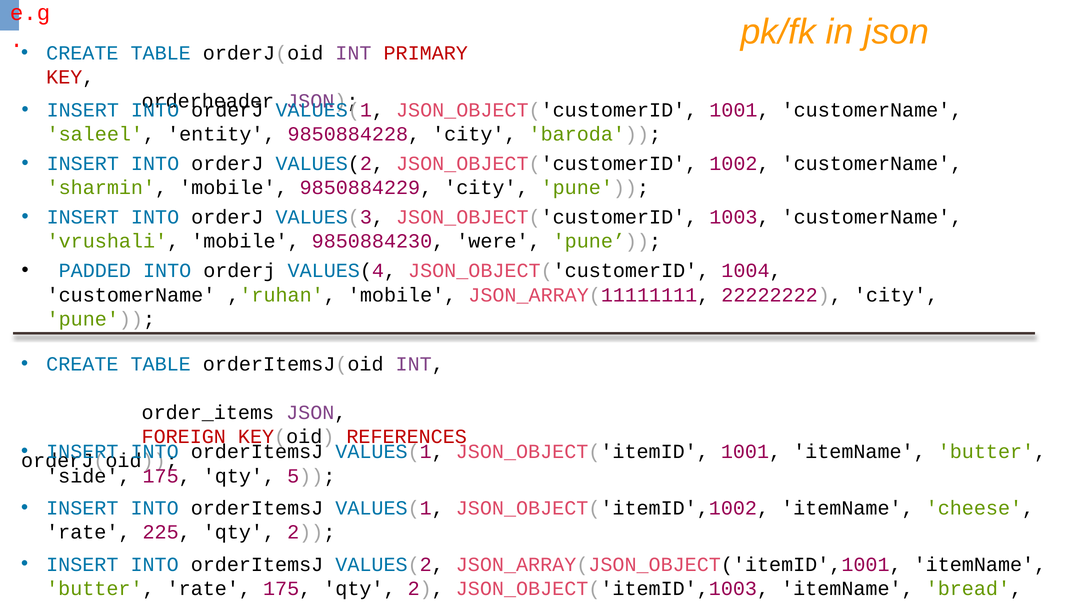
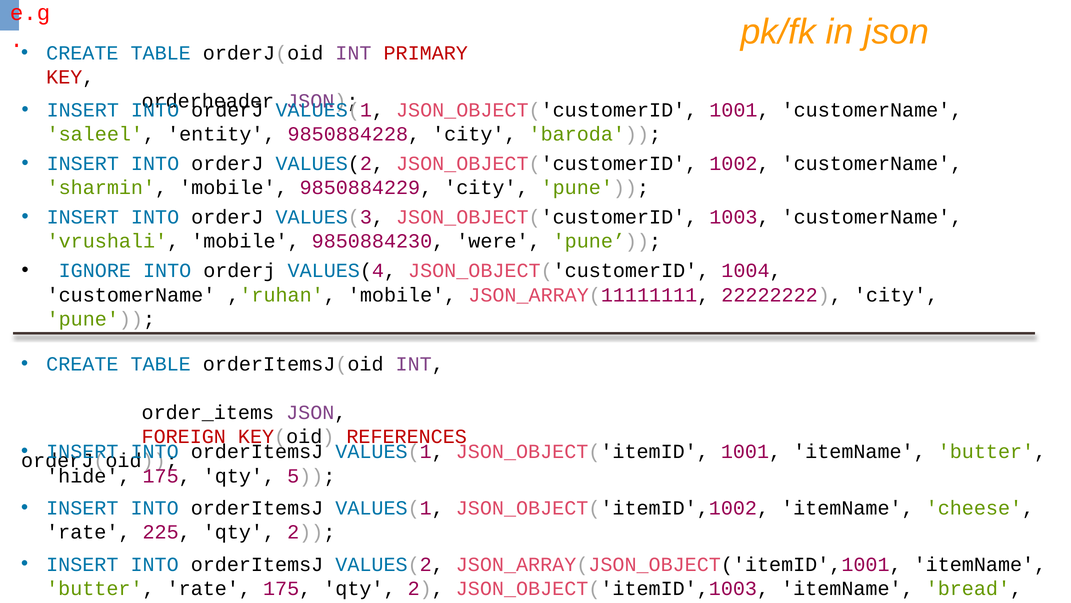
PADDED: PADDED -> IGNORE (95, 270)
side: side -> hide (88, 476)
